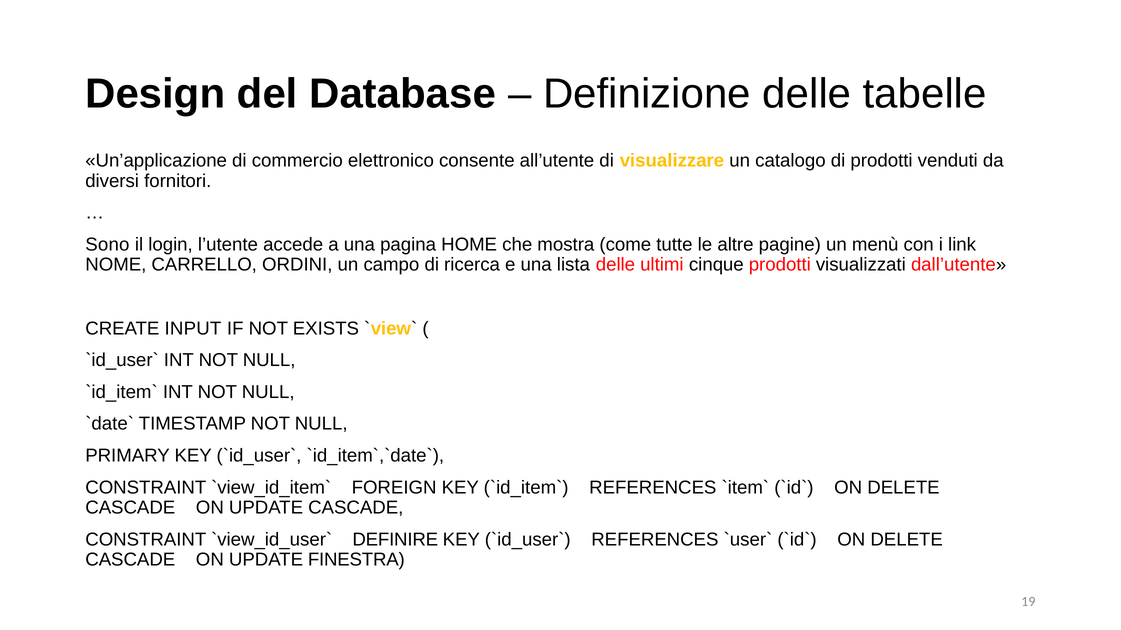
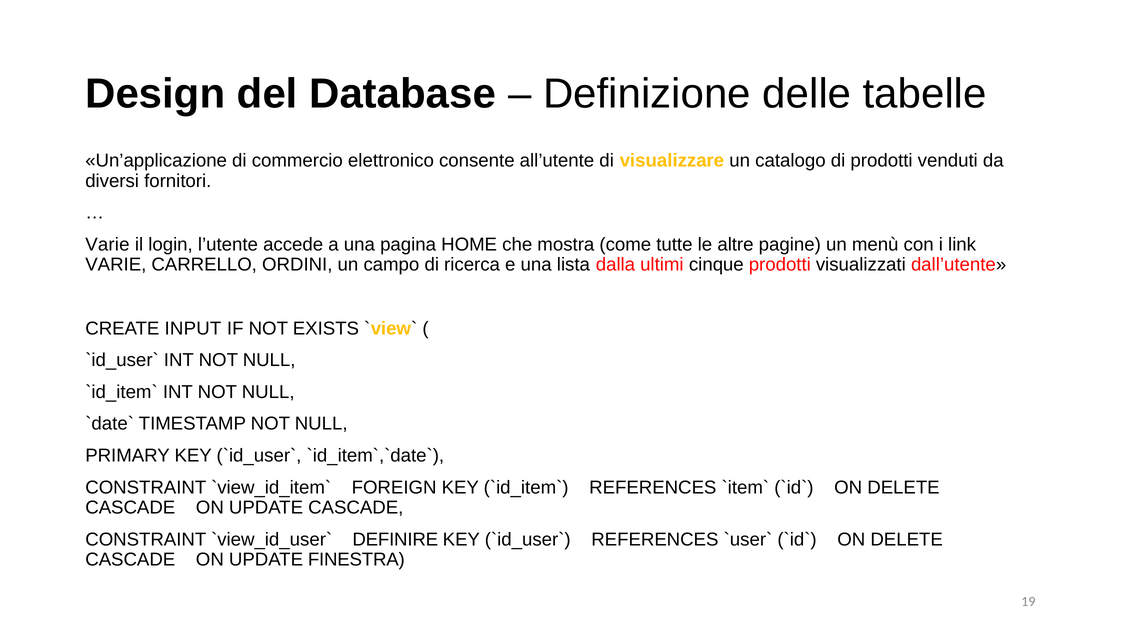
Sono: Sono -> Varie (107, 245)
NOME: NOME -> VARIE (116, 265)
lista delle: delle -> dalla (615, 265)
